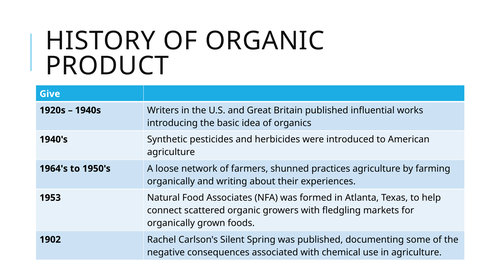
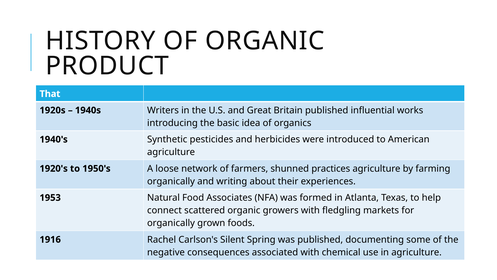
Give: Give -> That (50, 94)
1964's: 1964's -> 1920's (54, 168)
1902: 1902 -> 1916 (50, 239)
